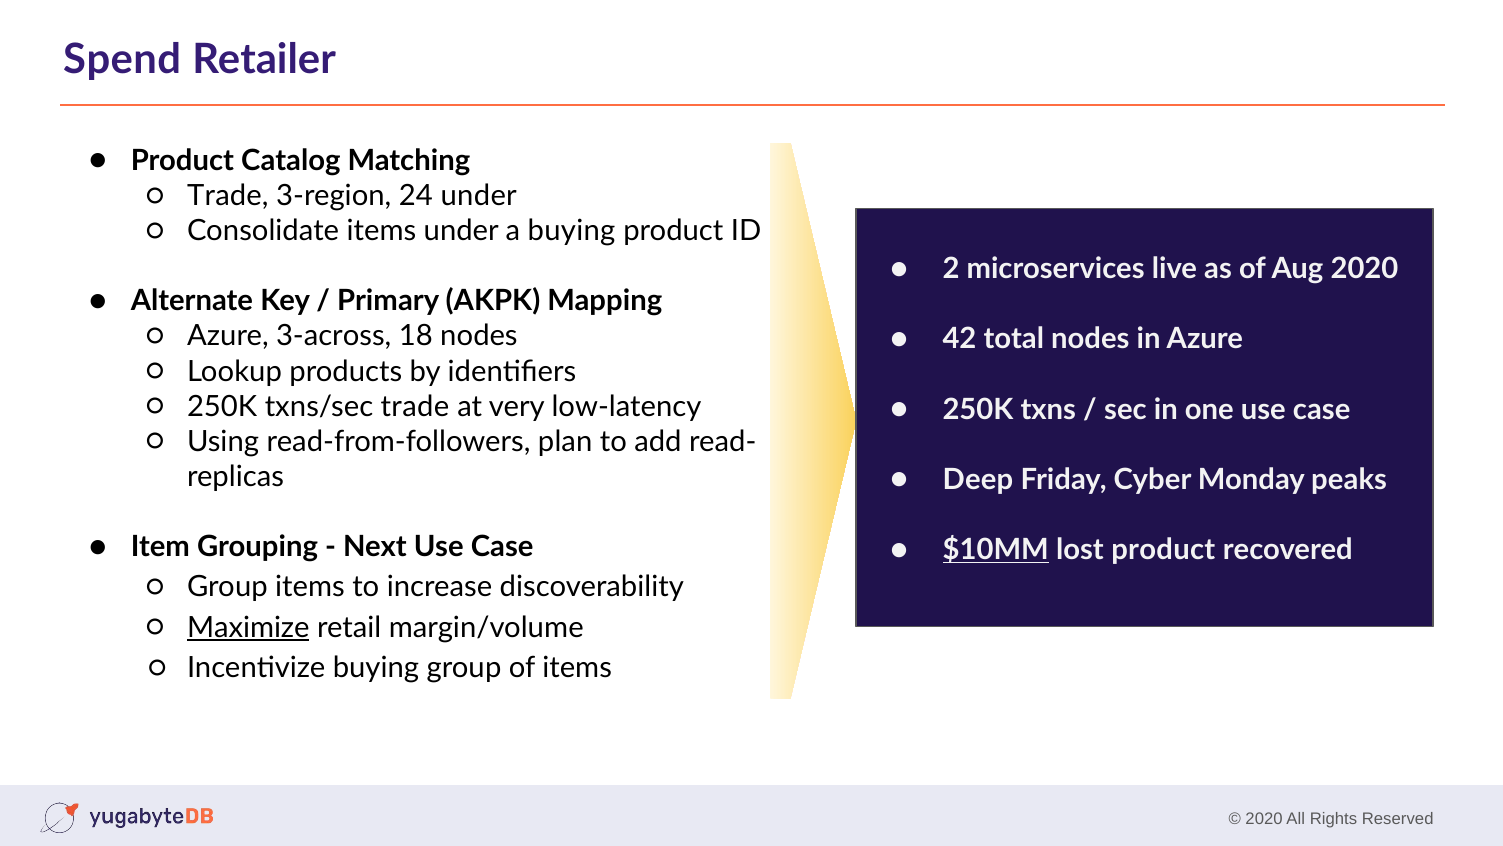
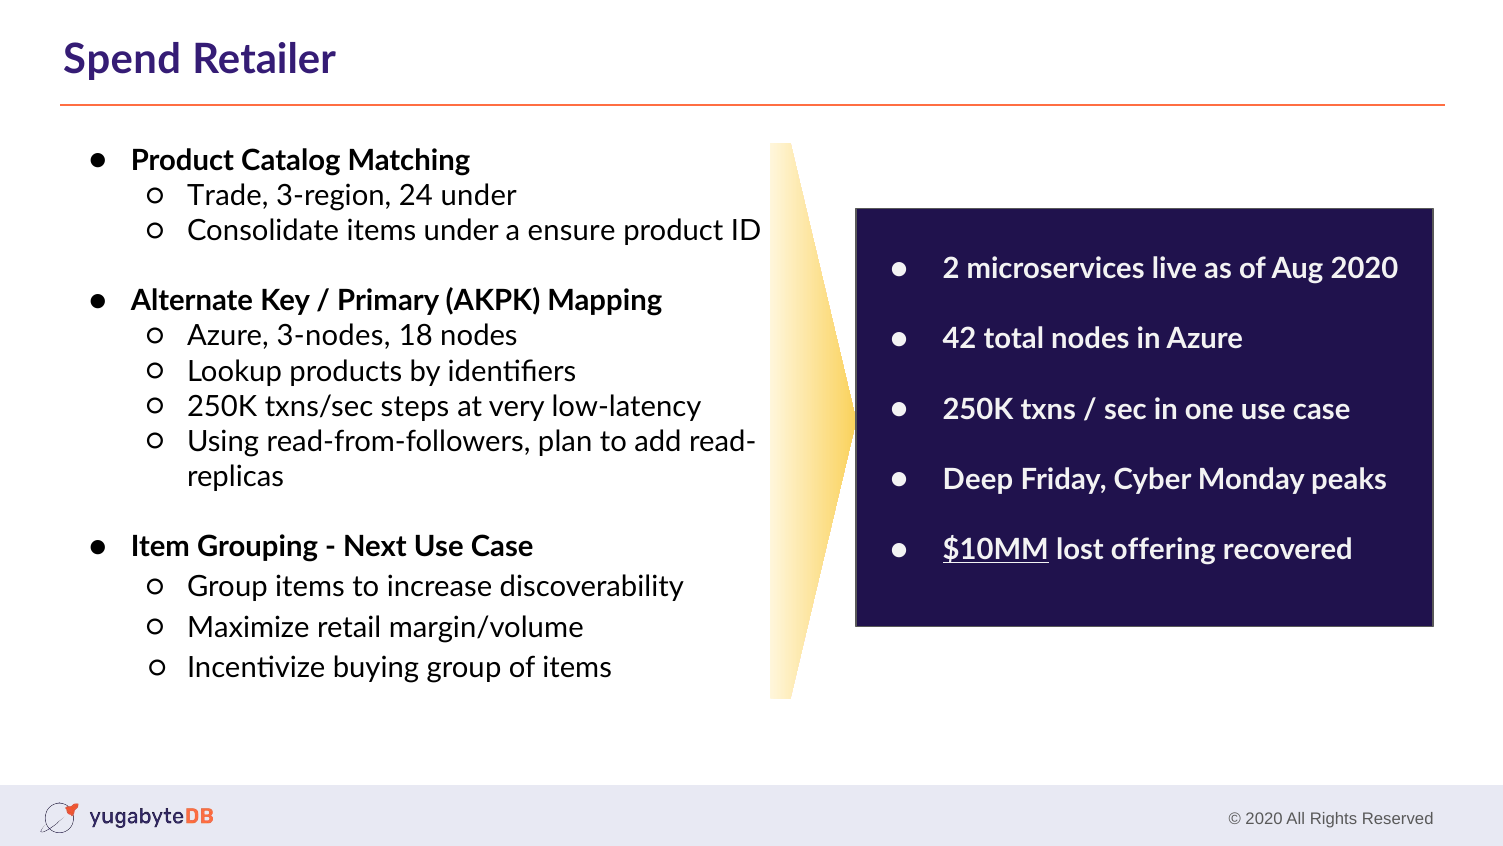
a buying: buying -> ensure (572, 231)
3-across: 3-across -> 3-nodes (334, 336)
txns/sec trade: trade -> steps (415, 406)
lost product: product -> offering (1163, 550)
Maximize underline: present -> none (248, 627)
